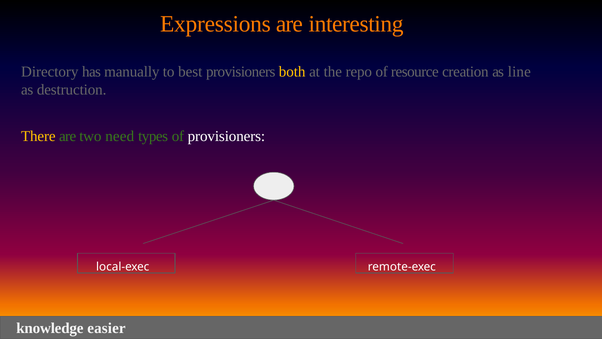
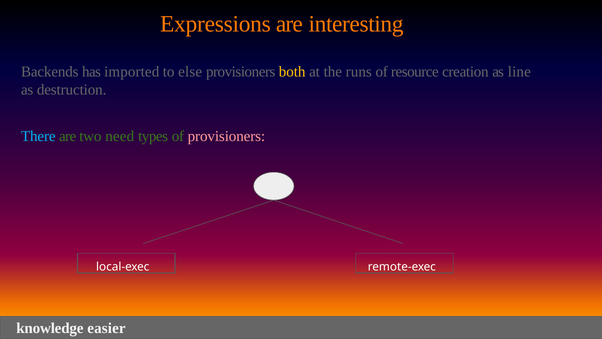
Directory: Directory -> Backends (50, 72)
manually: manually -> imported (132, 72)
best: best -> else (190, 72)
repo: repo -> runs (359, 72)
There colour: yellow -> light blue (38, 136)
provisioners colour: white -> pink (226, 136)
